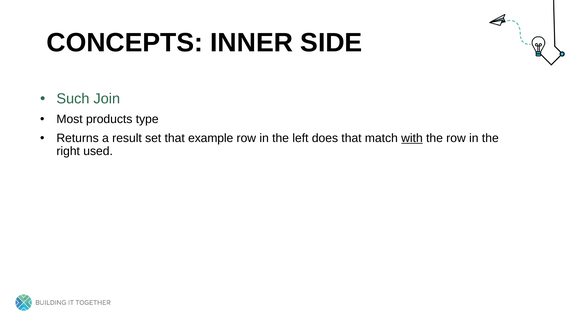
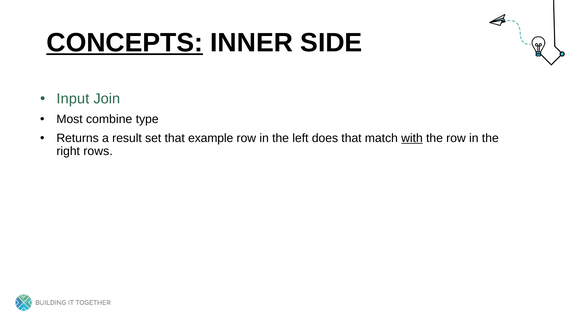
CONCEPTS underline: none -> present (125, 43)
Such: Such -> Input (73, 99)
products: products -> combine (109, 119)
used: used -> rows (98, 151)
